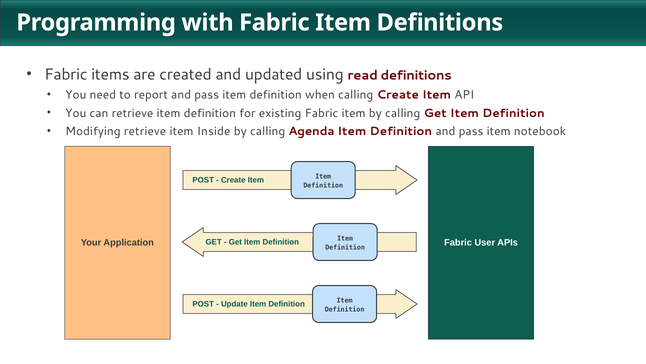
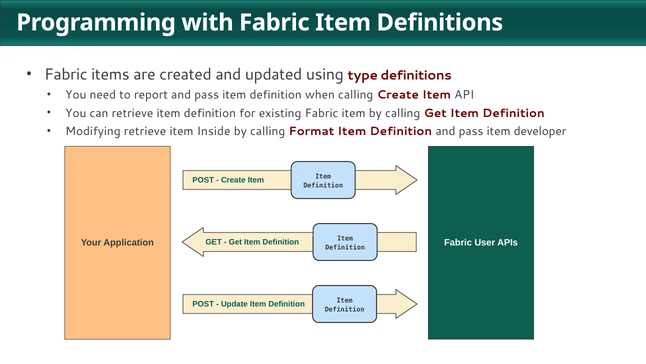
read: read -> type (363, 75)
Agenda: Agenda -> Format (311, 131)
notebook: notebook -> developer (540, 131)
